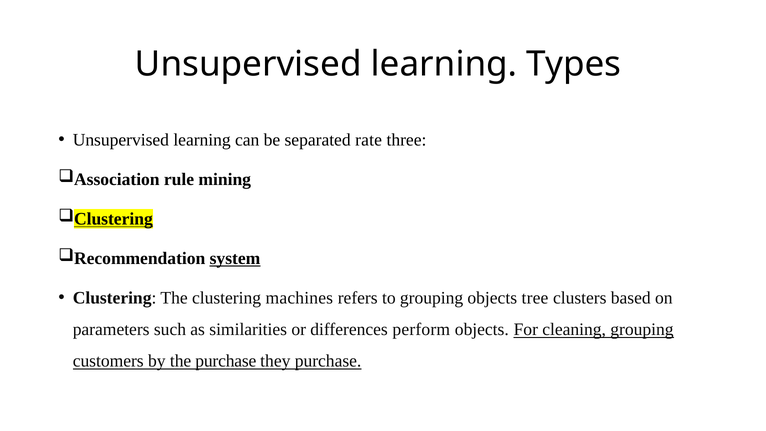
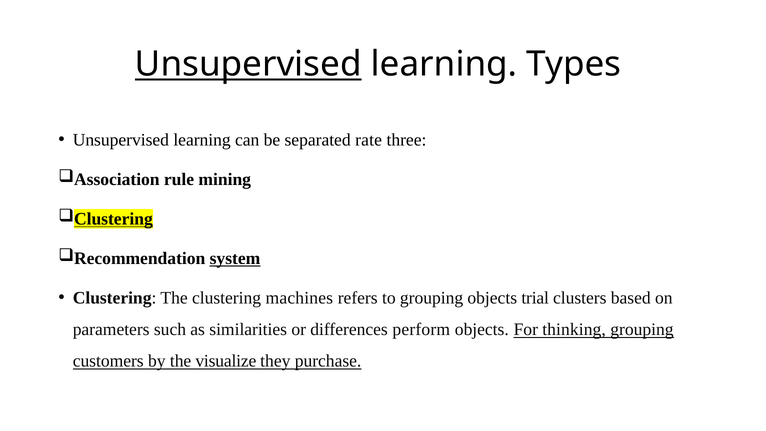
Unsupervised underline: none -> present (248, 64)
tree: tree -> trial (535, 298)
cleaning: cleaning -> thinking (574, 330)
the purchase: purchase -> visualize (226, 361)
